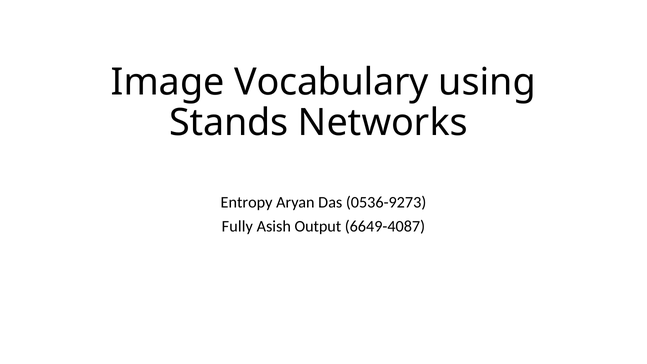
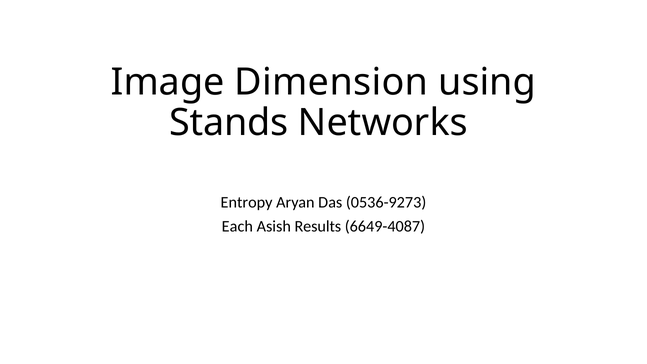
Vocabulary: Vocabulary -> Dimension (331, 82)
Fully: Fully -> Each (237, 226)
Output: Output -> Results (318, 226)
